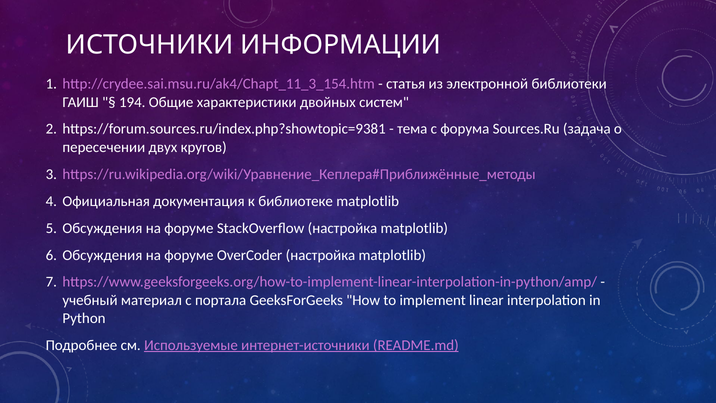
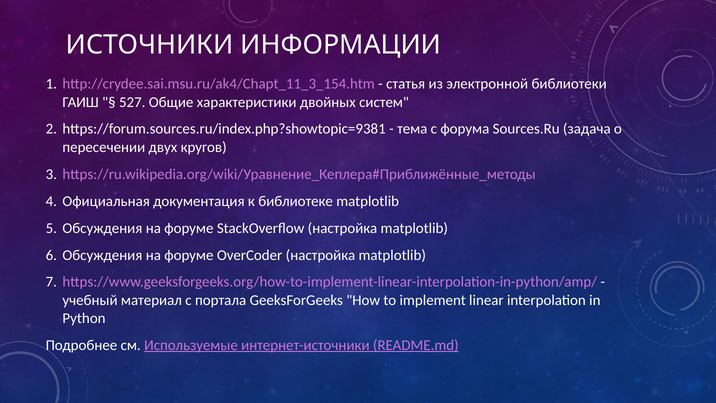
194: 194 -> 527 (132, 102)
